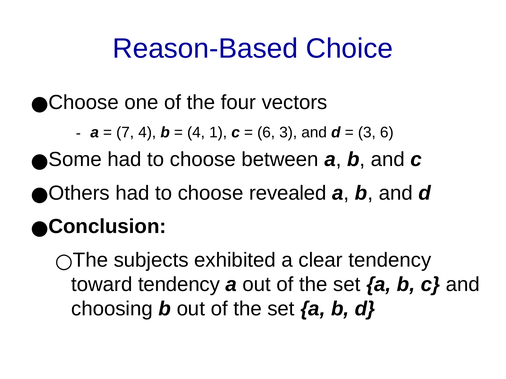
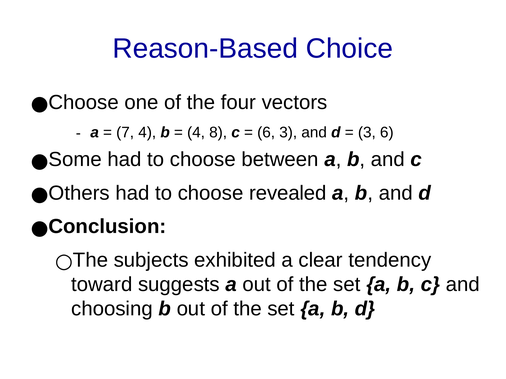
1: 1 -> 8 (218, 133)
toward tendency: tendency -> suggests (179, 285)
